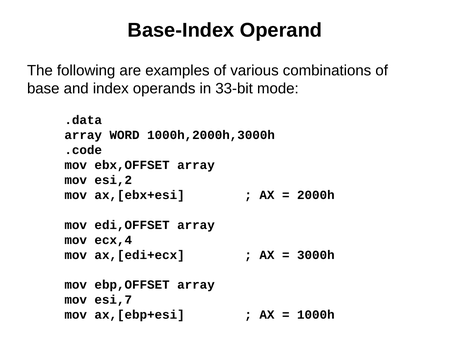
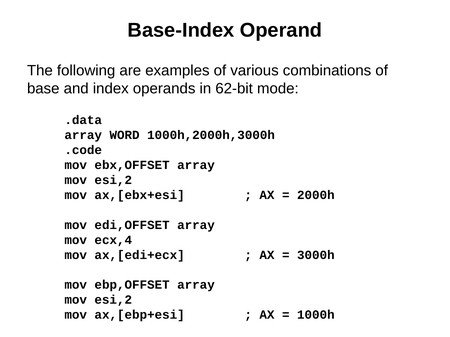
33-bit: 33-bit -> 62-bit (234, 89)
esi,7: esi,7 -> esi,2 (113, 300)
